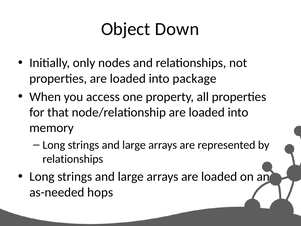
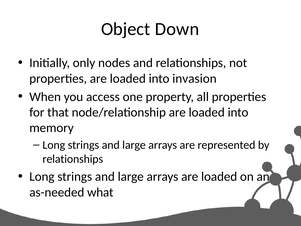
package: package -> invasion (194, 78)
hops: hops -> what (100, 192)
